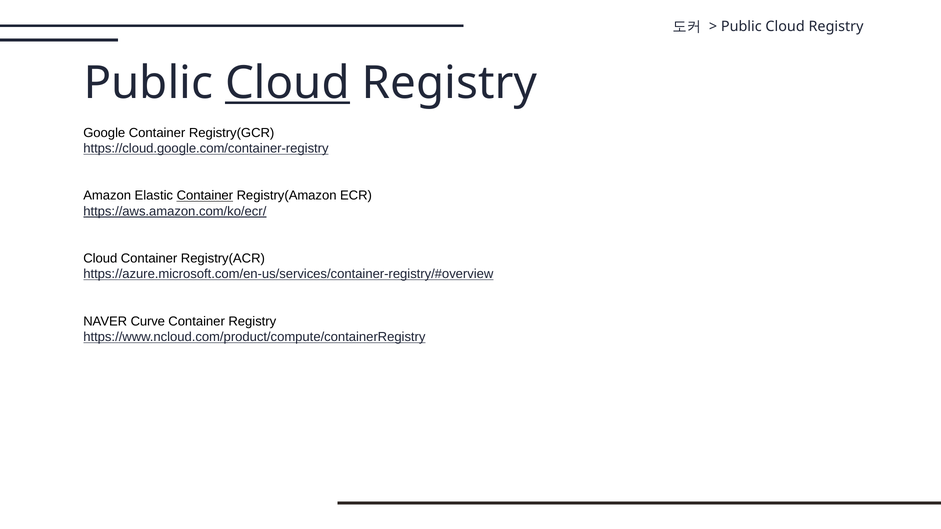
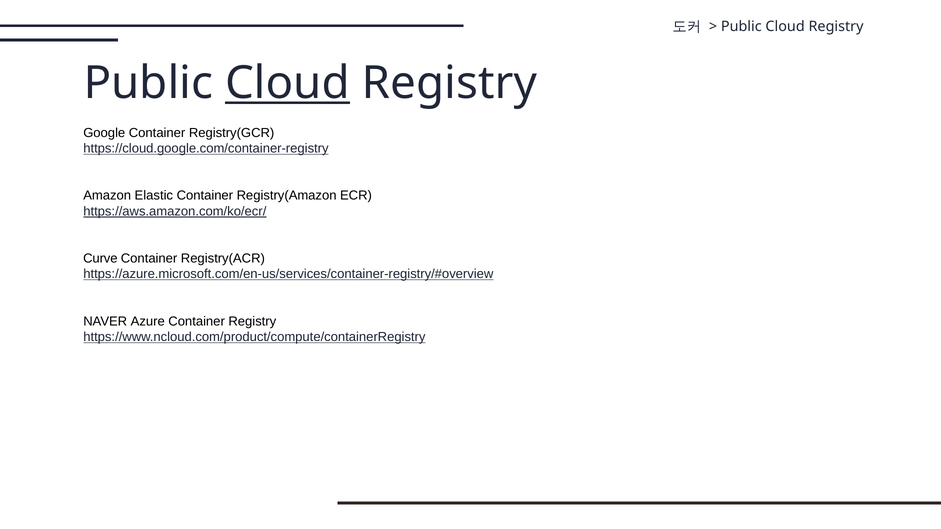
Container underline: present -> none (205, 196)
Cloud: Cloud -> Curve (100, 259)
Curve: Curve -> Azure (148, 321)
